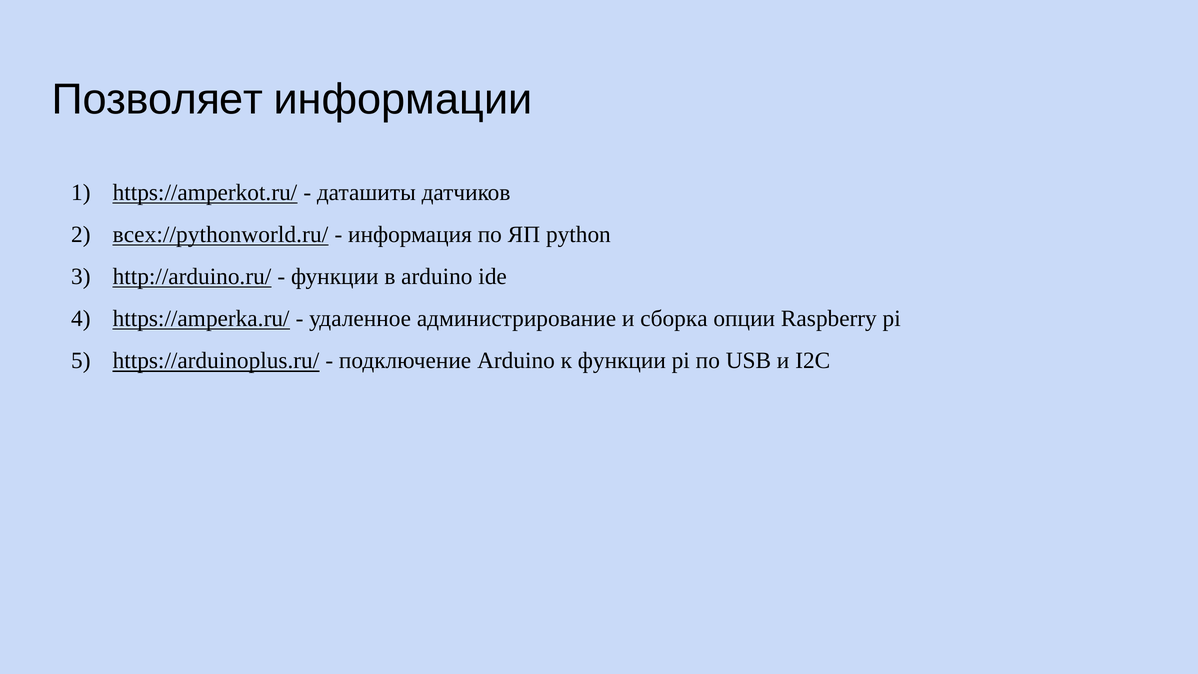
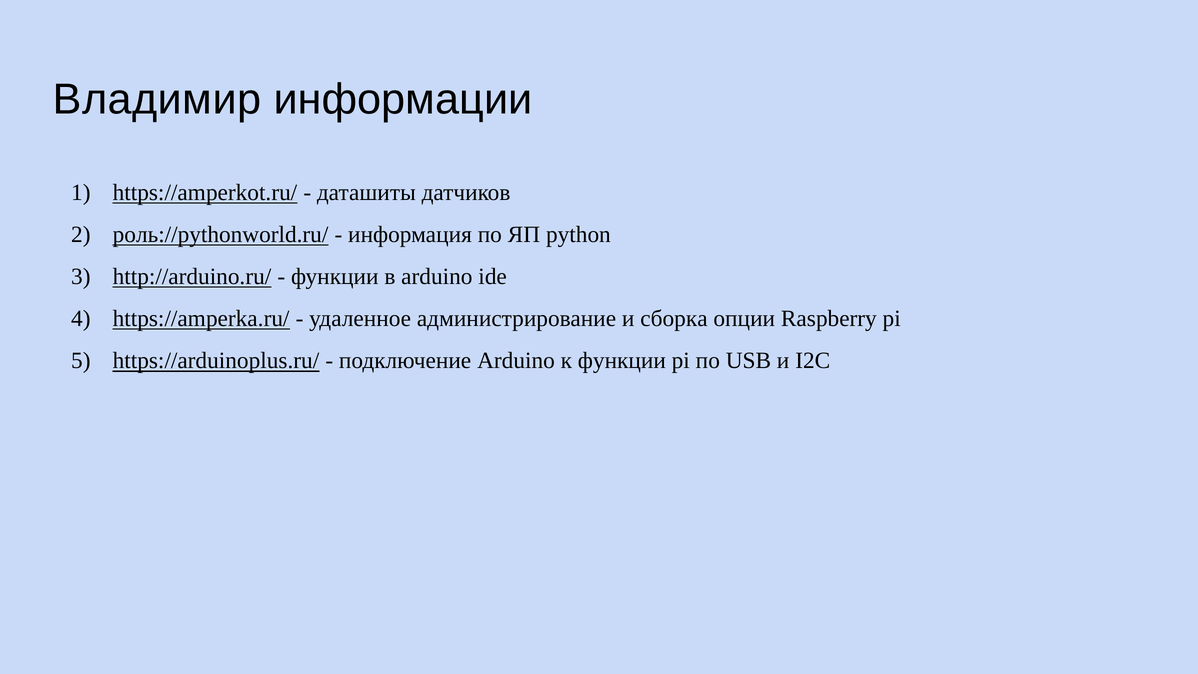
Позволяет: Позволяет -> Владимир (157, 99)
всех://pythonworld.ru/: всех://pythonworld.ru/ -> роль://pythonworld.ru/ (221, 235)
